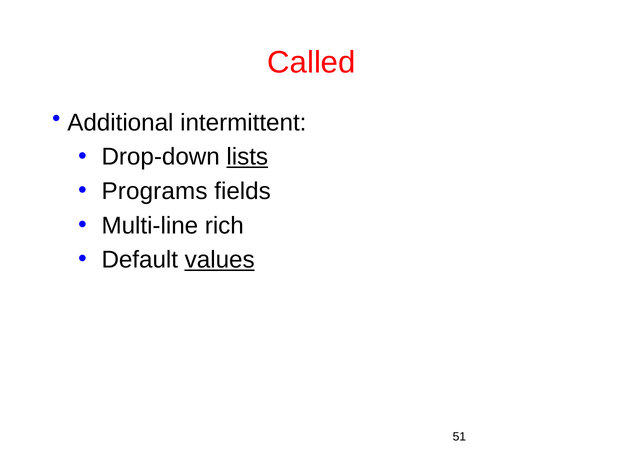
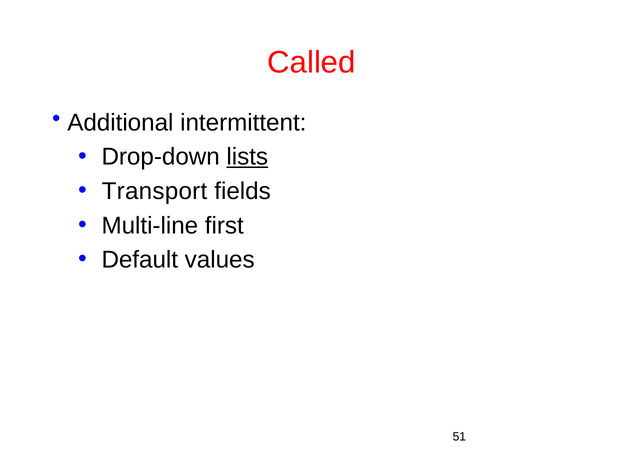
Programs: Programs -> Transport (154, 191)
rich: rich -> first (224, 226)
values underline: present -> none (220, 260)
